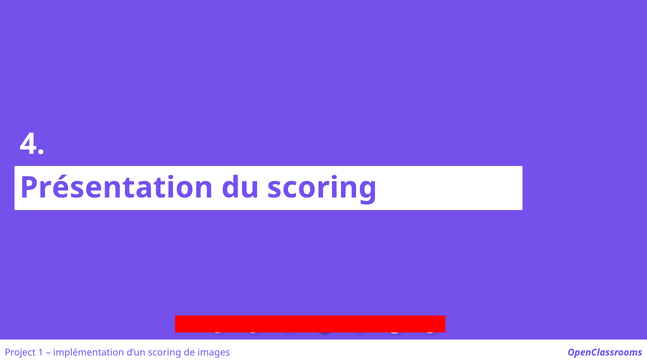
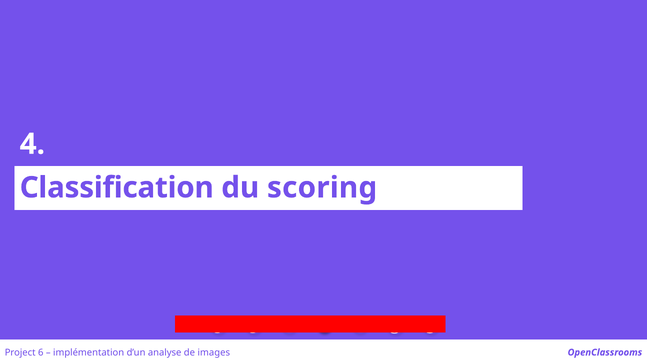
Présentation: Présentation -> Classification (117, 188)
1: 1 -> 6 (41, 352)
d’un scoring: scoring -> analyse (165, 352)
